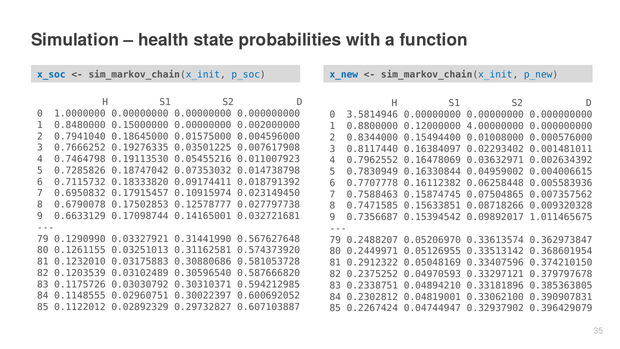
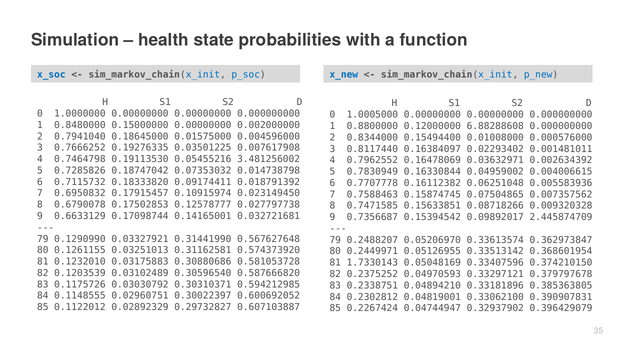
3.5814946: 3.5814946 -> 1.0005000 (372, 115)
4.00000000: 4.00000000 -> 6.88288608 (495, 126)
0.011007923: 0.011007923 -> 3.481256002 (269, 159)
0.06258448: 0.06258448 -> 0.06251048 (495, 183)
1.011465675: 1.011465675 -> 2.445874709 (561, 217)
0.2912322: 0.2912322 -> 1.7330143 (372, 263)
